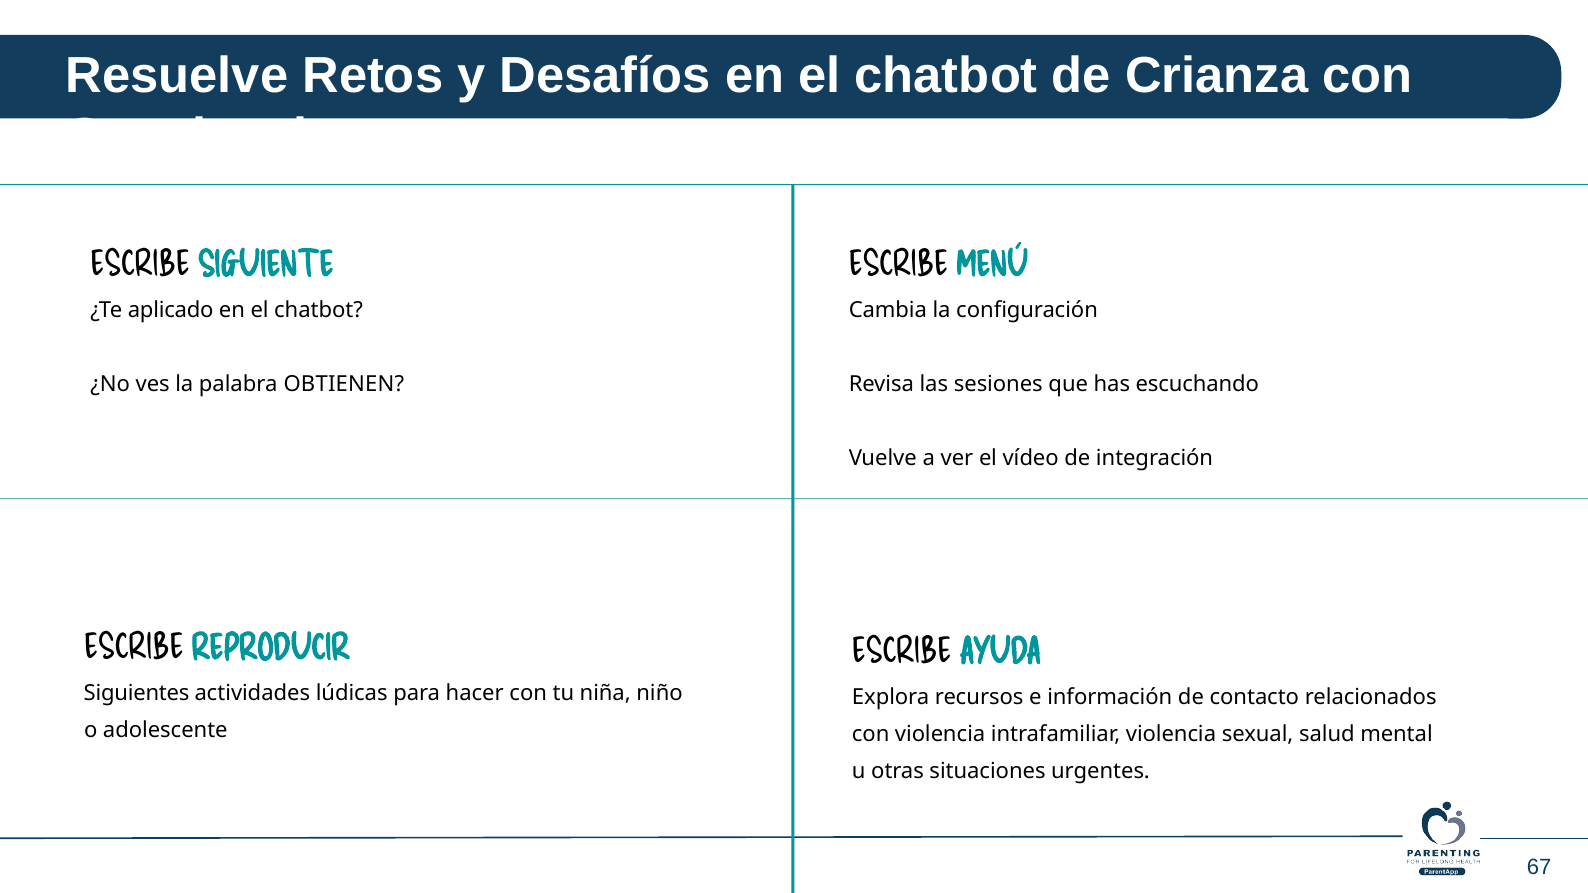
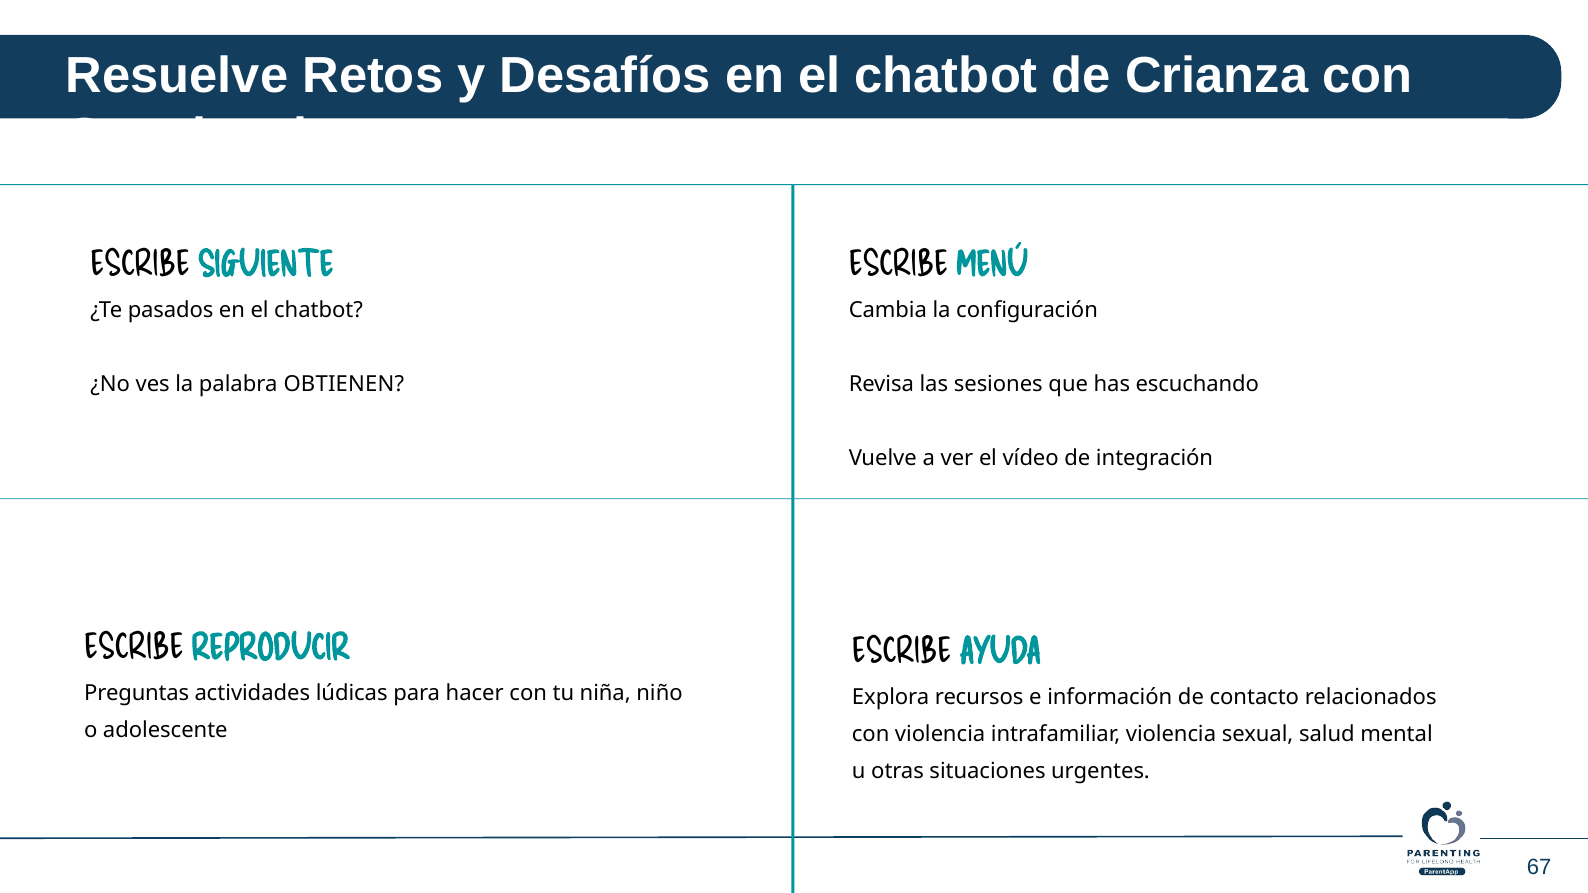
aplicado: aplicado -> pasados (171, 310)
Siguientes: Siguientes -> Preguntas (137, 693)
